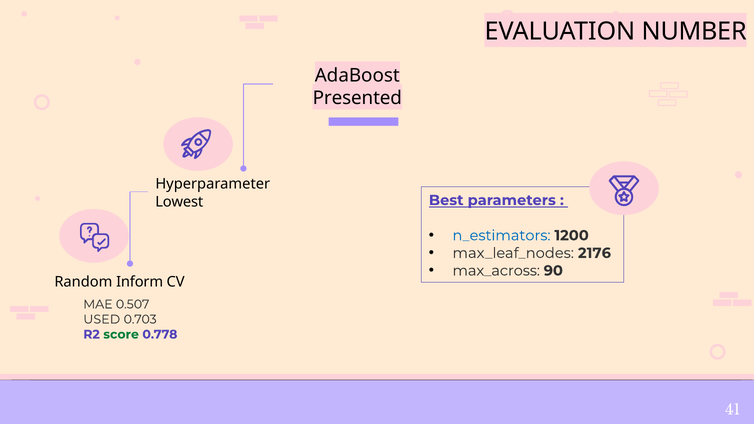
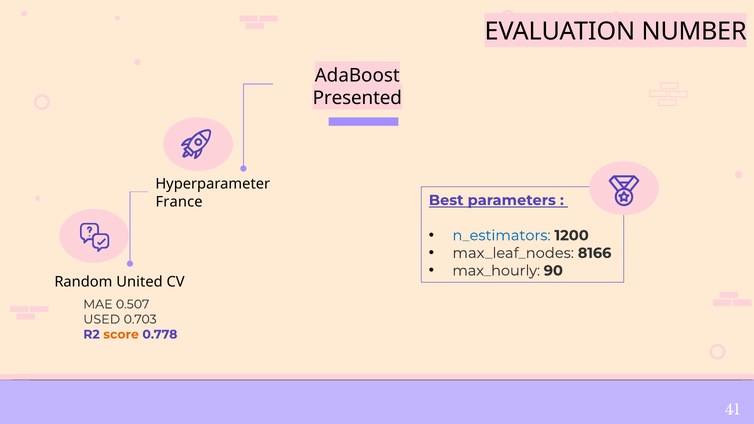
Lowest: Lowest -> France (179, 202)
2176: 2176 -> 8166 (595, 253)
max_across: max_across -> max_hourly (496, 271)
Inform: Inform -> United (140, 282)
score colour: green -> orange (121, 335)
